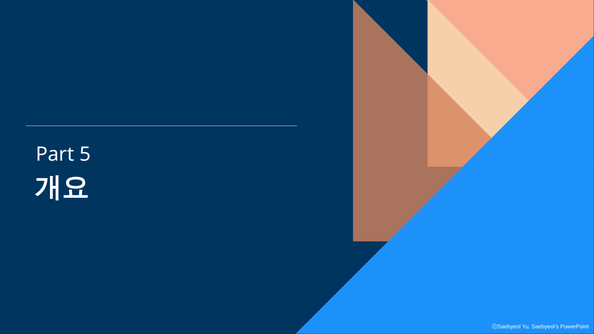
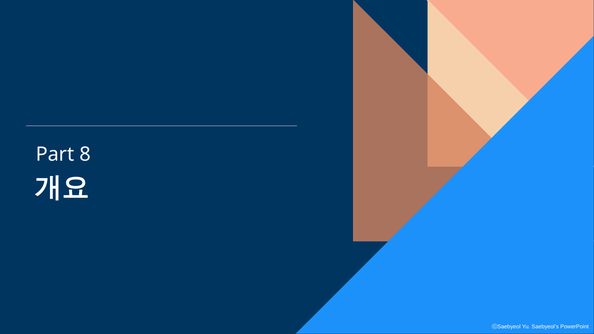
5: 5 -> 8 (85, 154)
